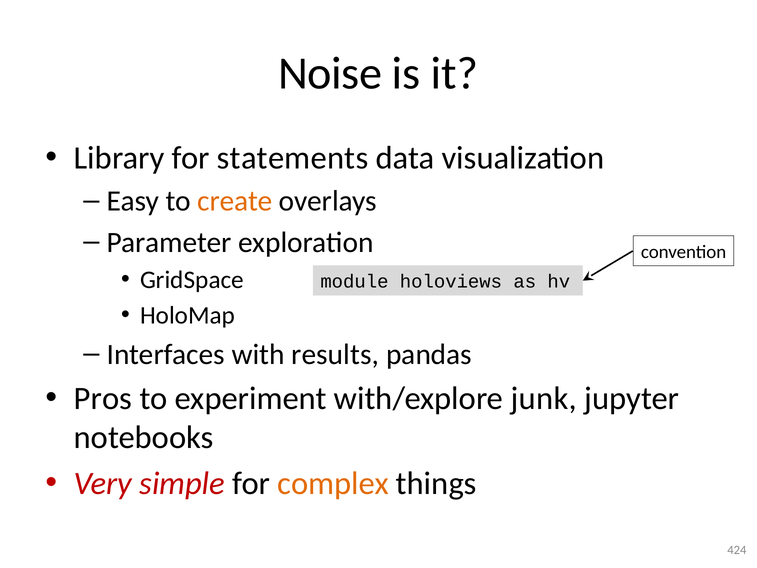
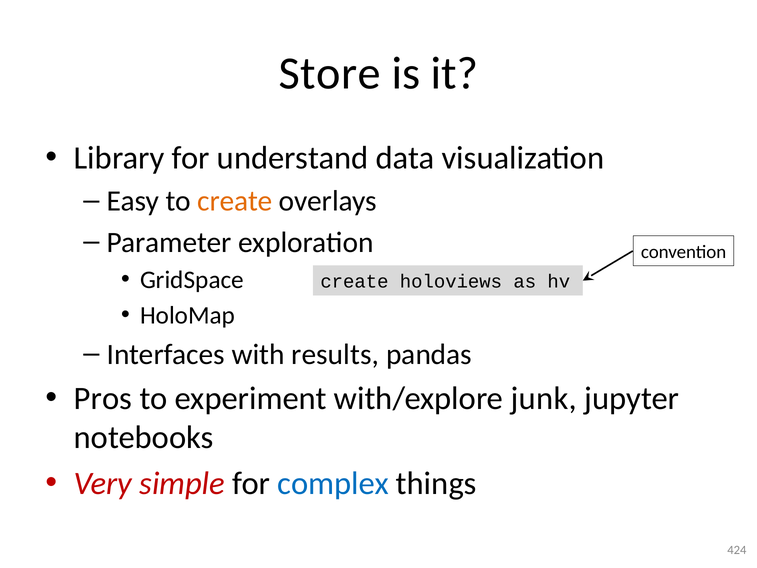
Noise: Noise -> Store (330, 73)
statements: statements -> understand (293, 158)
module: module -> create (354, 282)
complex colour: orange -> blue (333, 483)
